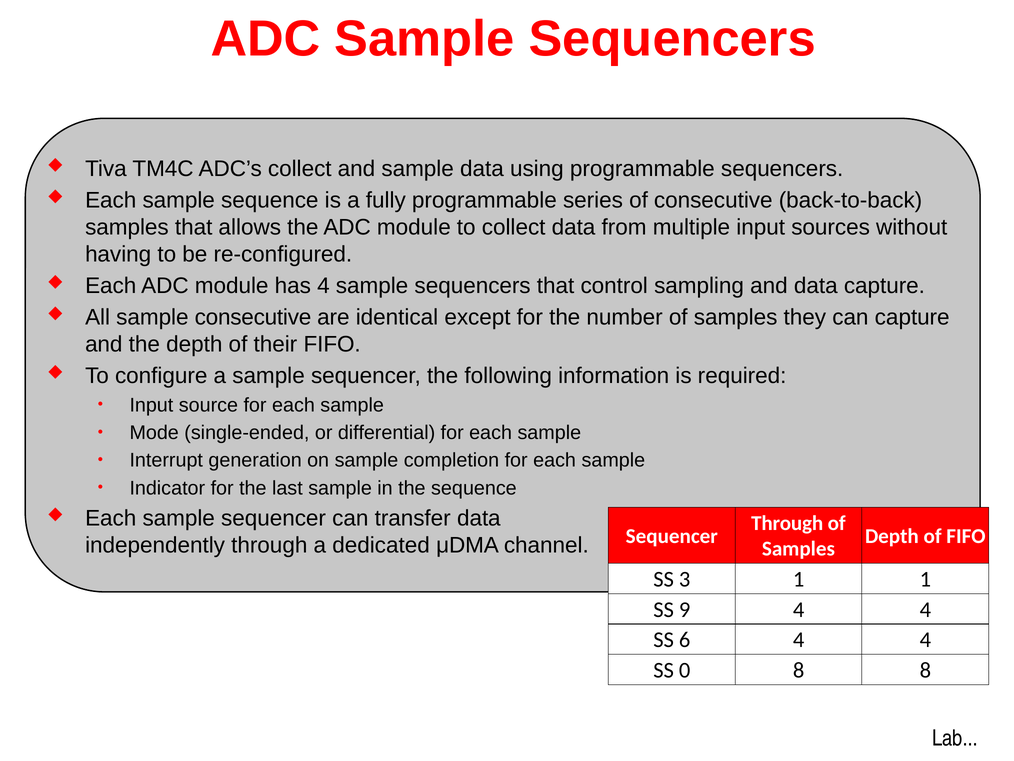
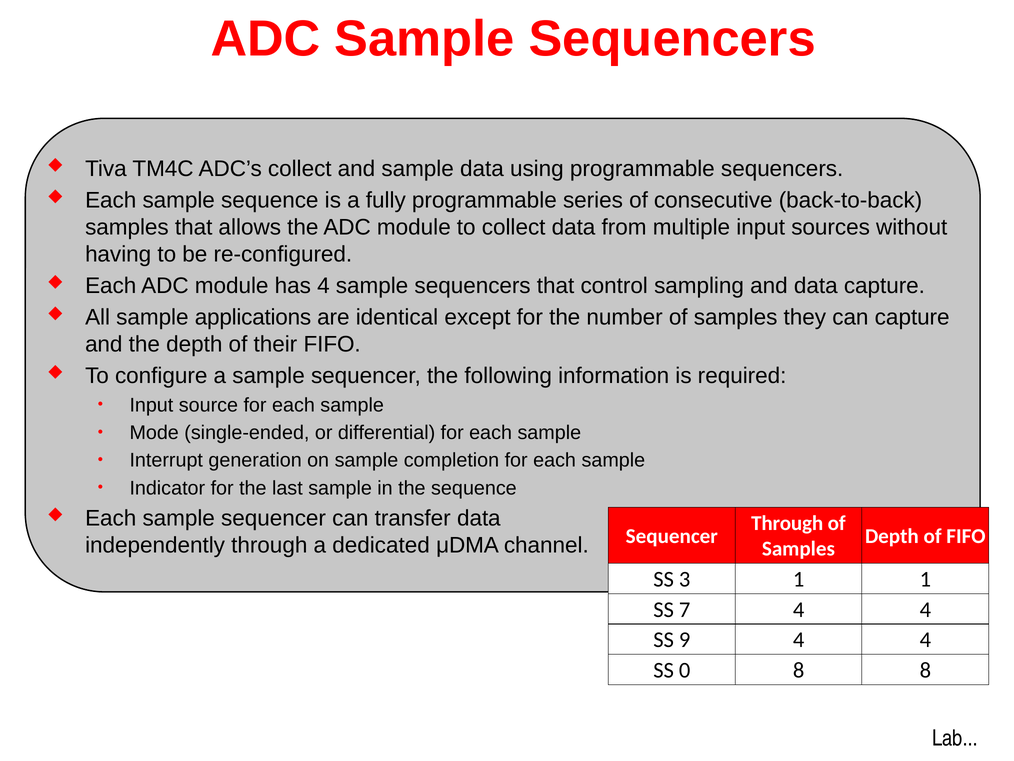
sample consecutive: consecutive -> applications (253, 317)
9: 9 -> 7 (685, 609)
6: 6 -> 9 (685, 640)
